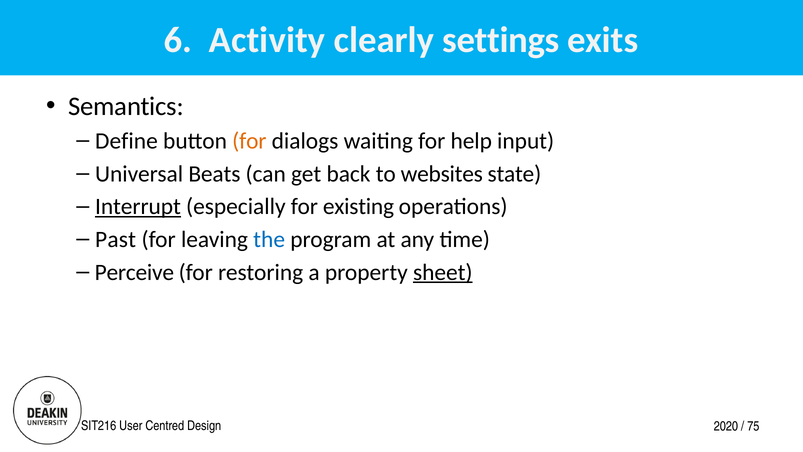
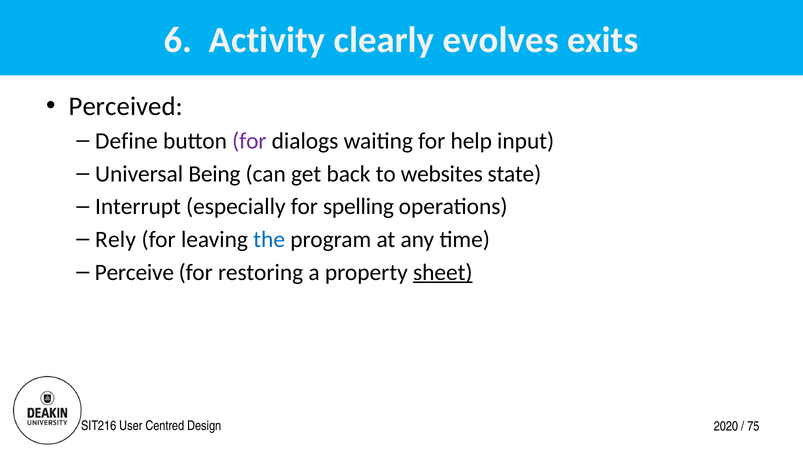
settings: settings -> evolves (501, 40)
Semantics: Semantics -> Perceived (126, 106)
for colour: orange -> purple (249, 141)
Beats: Beats -> Being (214, 174)
Interrupt underline: present -> none (138, 206)
existing: existing -> spelling (358, 206)
Past: Past -> Rely (116, 239)
